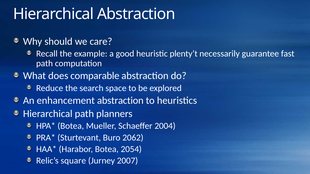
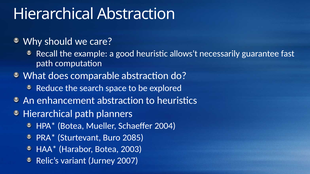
plenty’t: plenty’t -> allows’t (184, 54)
2062: 2062 -> 2085 (133, 138)
2054: 2054 -> 2003 (131, 149)
square: square -> variant (73, 161)
